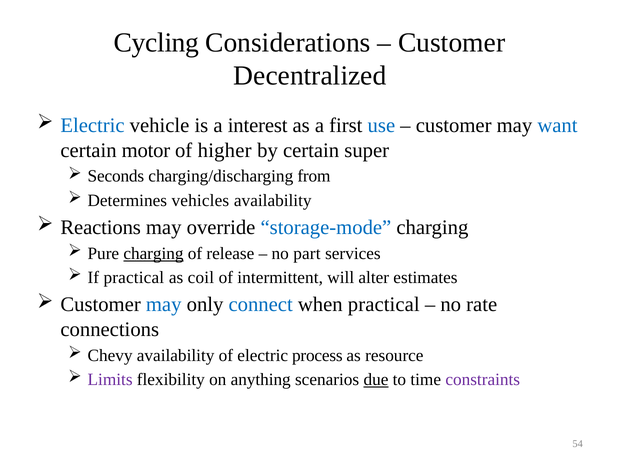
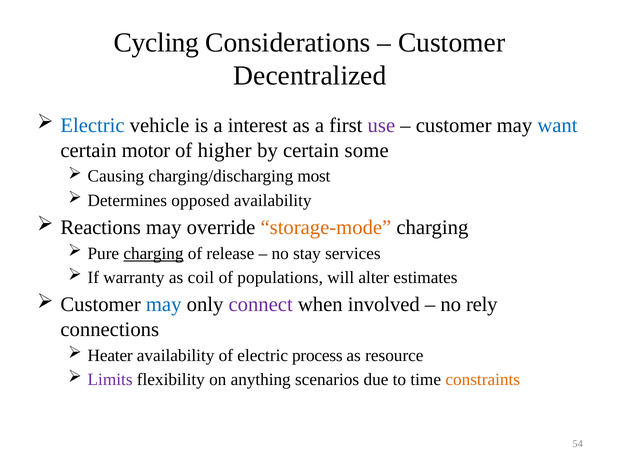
use colour: blue -> purple (381, 125)
super: super -> some (367, 150)
Seconds: Seconds -> Causing (116, 176)
from: from -> most (314, 176)
vehicles: vehicles -> opposed (200, 200)
storage-mode colour: blue -> orange (326, 227)
part: part -> stay (307, 253)
If practical: practical -> warranty (134, 278)
intermittent: intermittent -> populations (280, 278)
connect colour: blue -> purple (261, 305)
when practical: practical -> involved (384, 305)
rate: rate -> rely (482, 305)
Chevy: Chevy -> Heater (110, 355)
due underline: present -> none (376, 380)
constraints colour: purple -> orange (483, 380)
